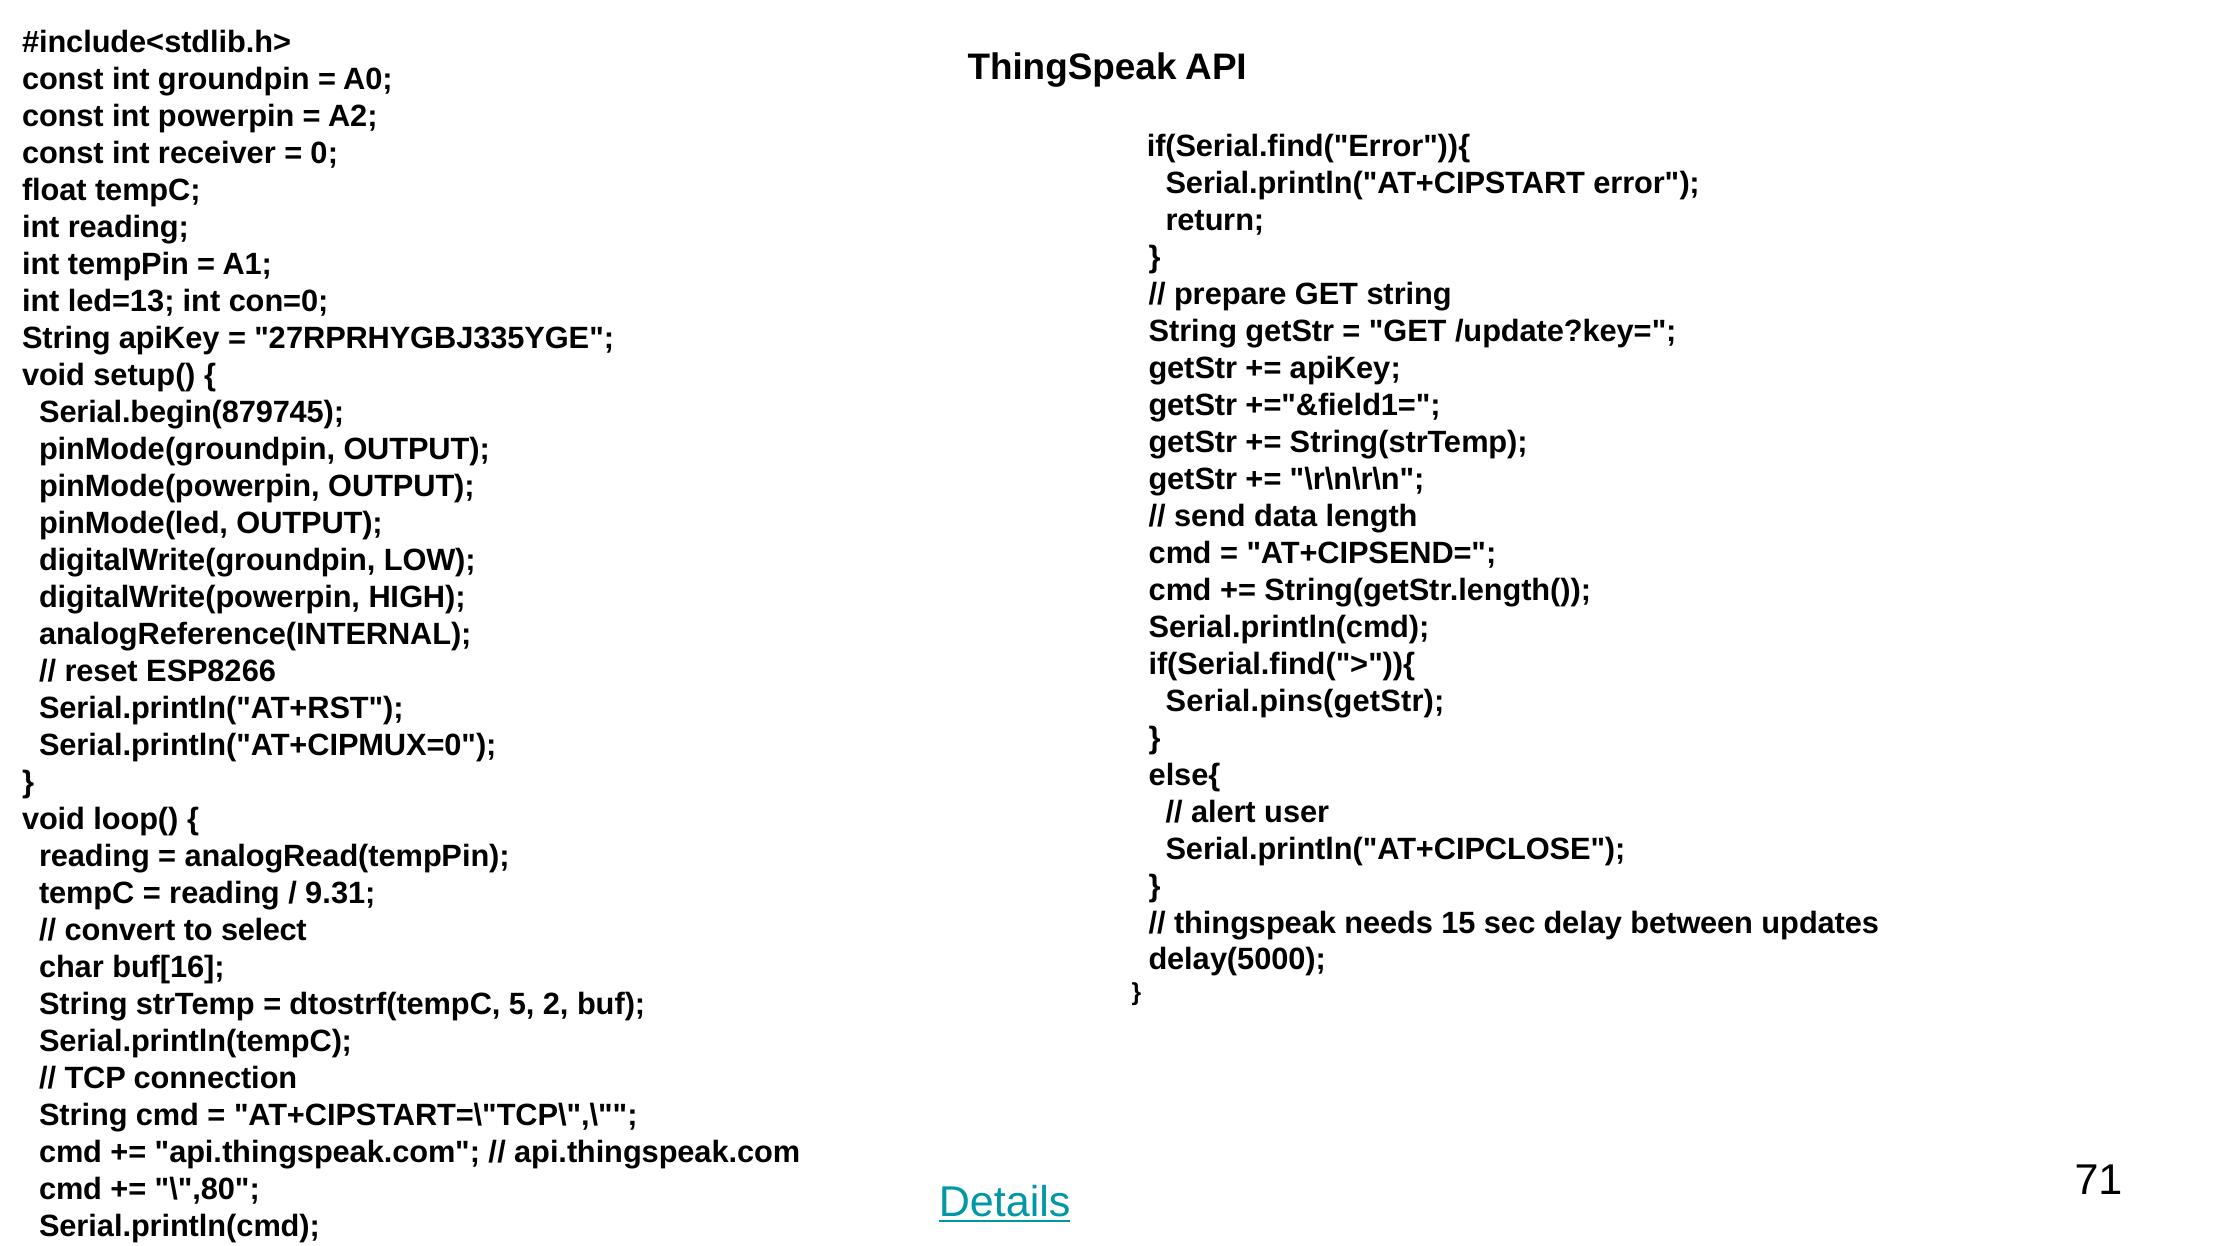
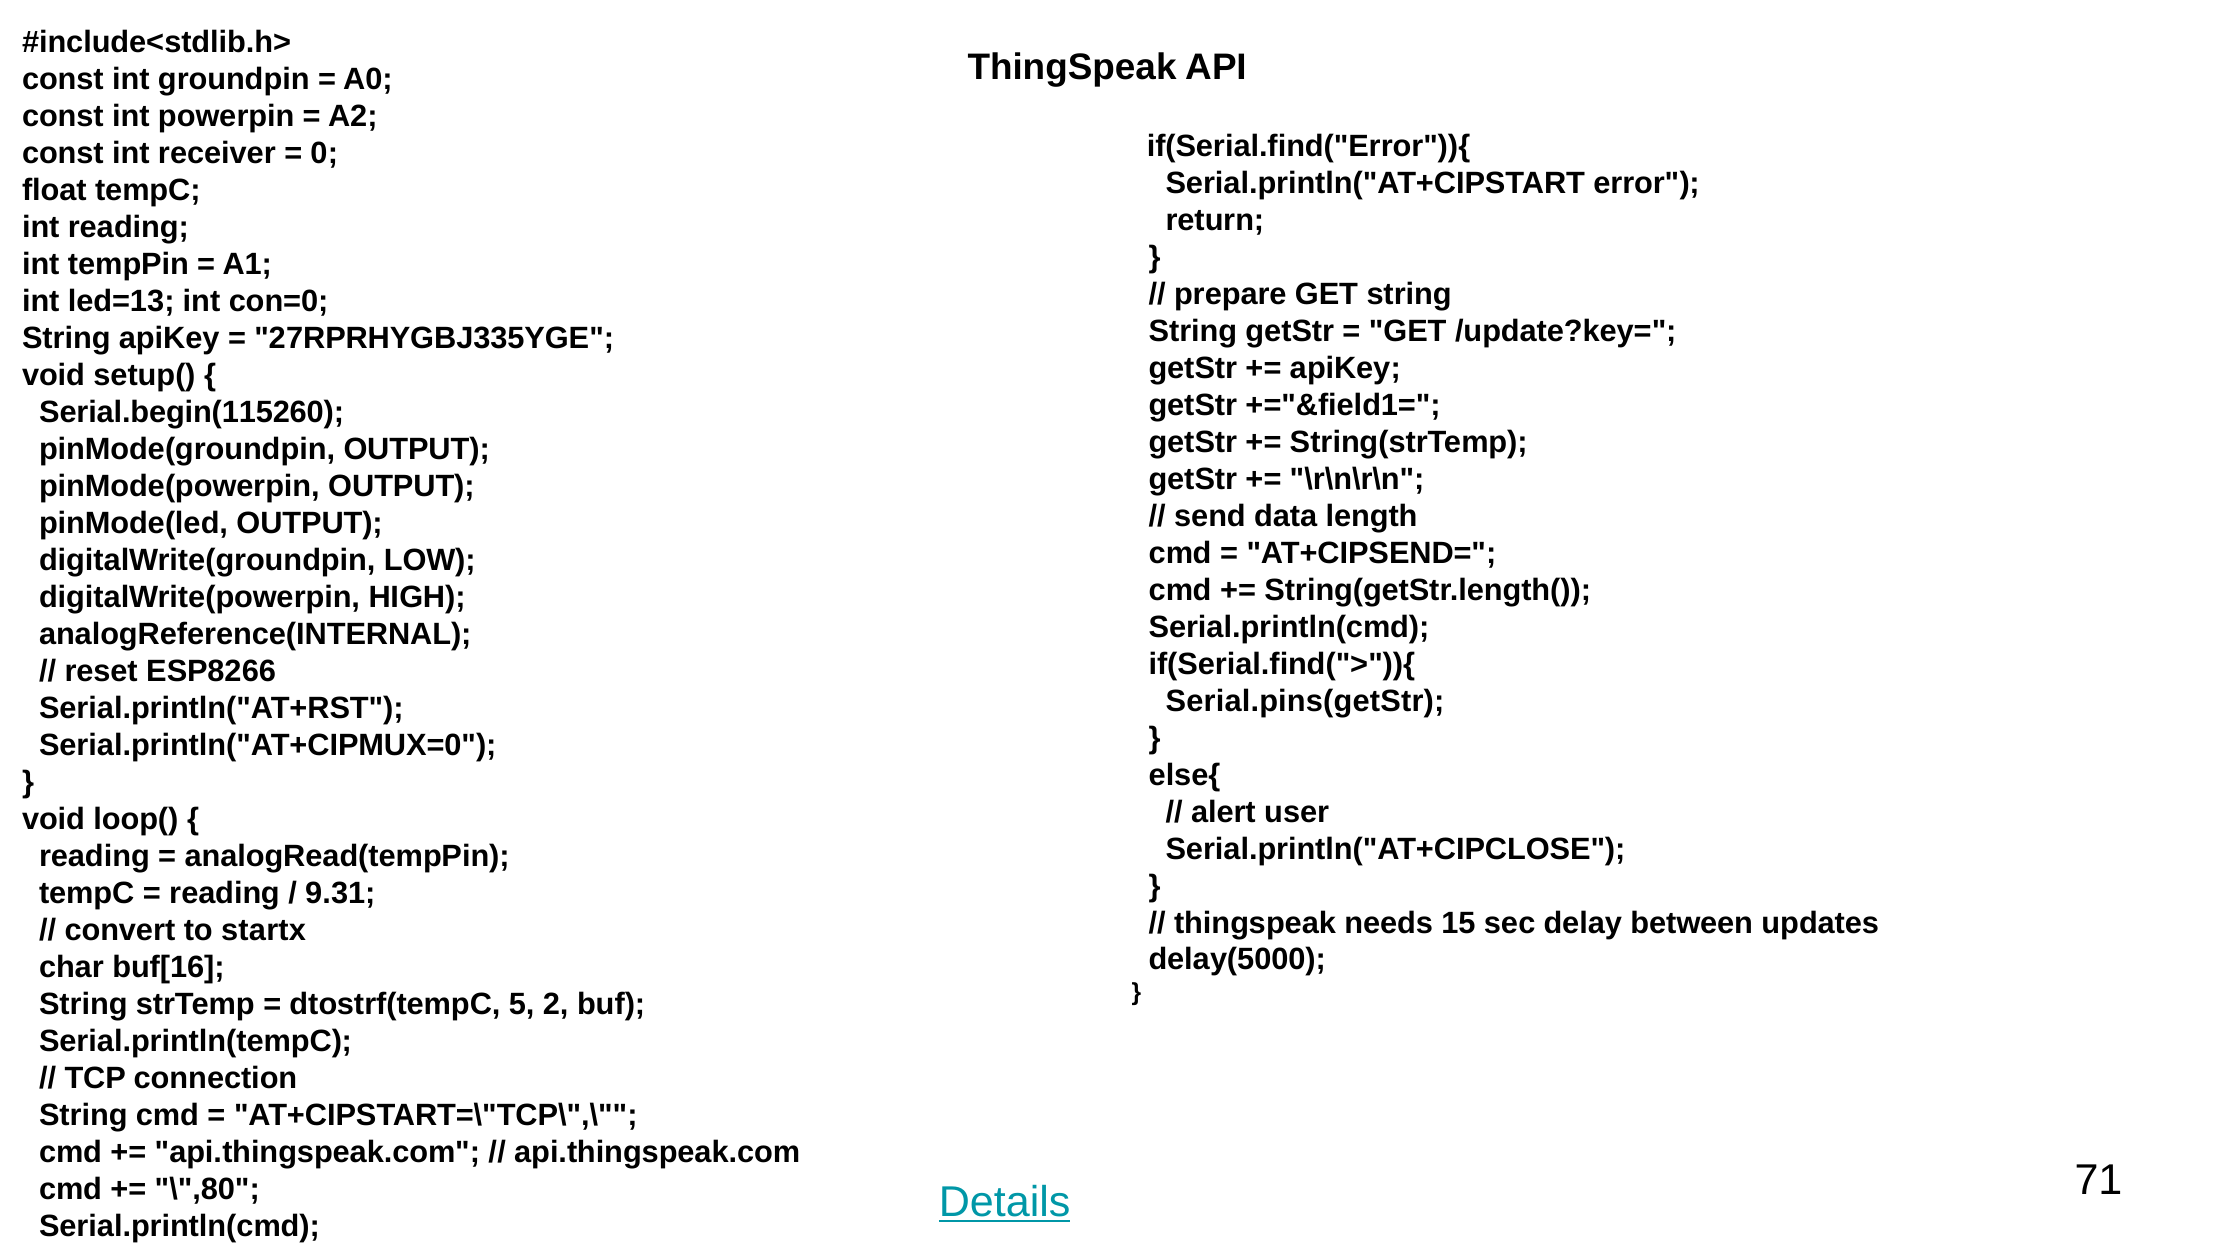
Serial.begin(879745: Serial.begin(879745 -> Serial.begin(115260 (192, 413)
select: select -> startx (264, 930)
